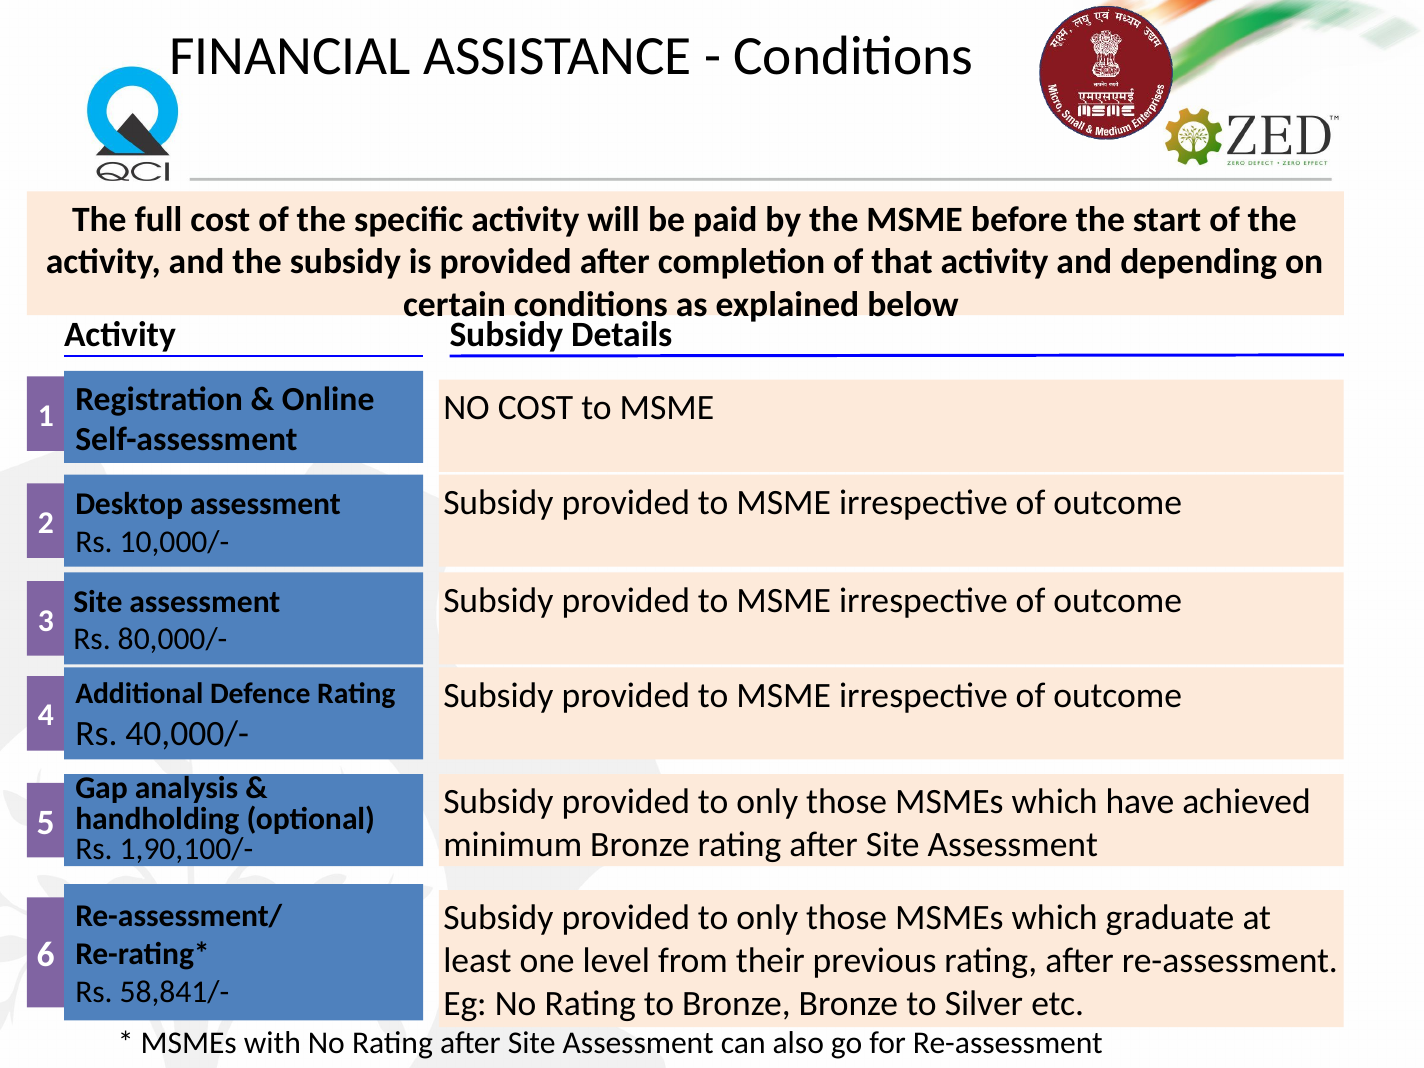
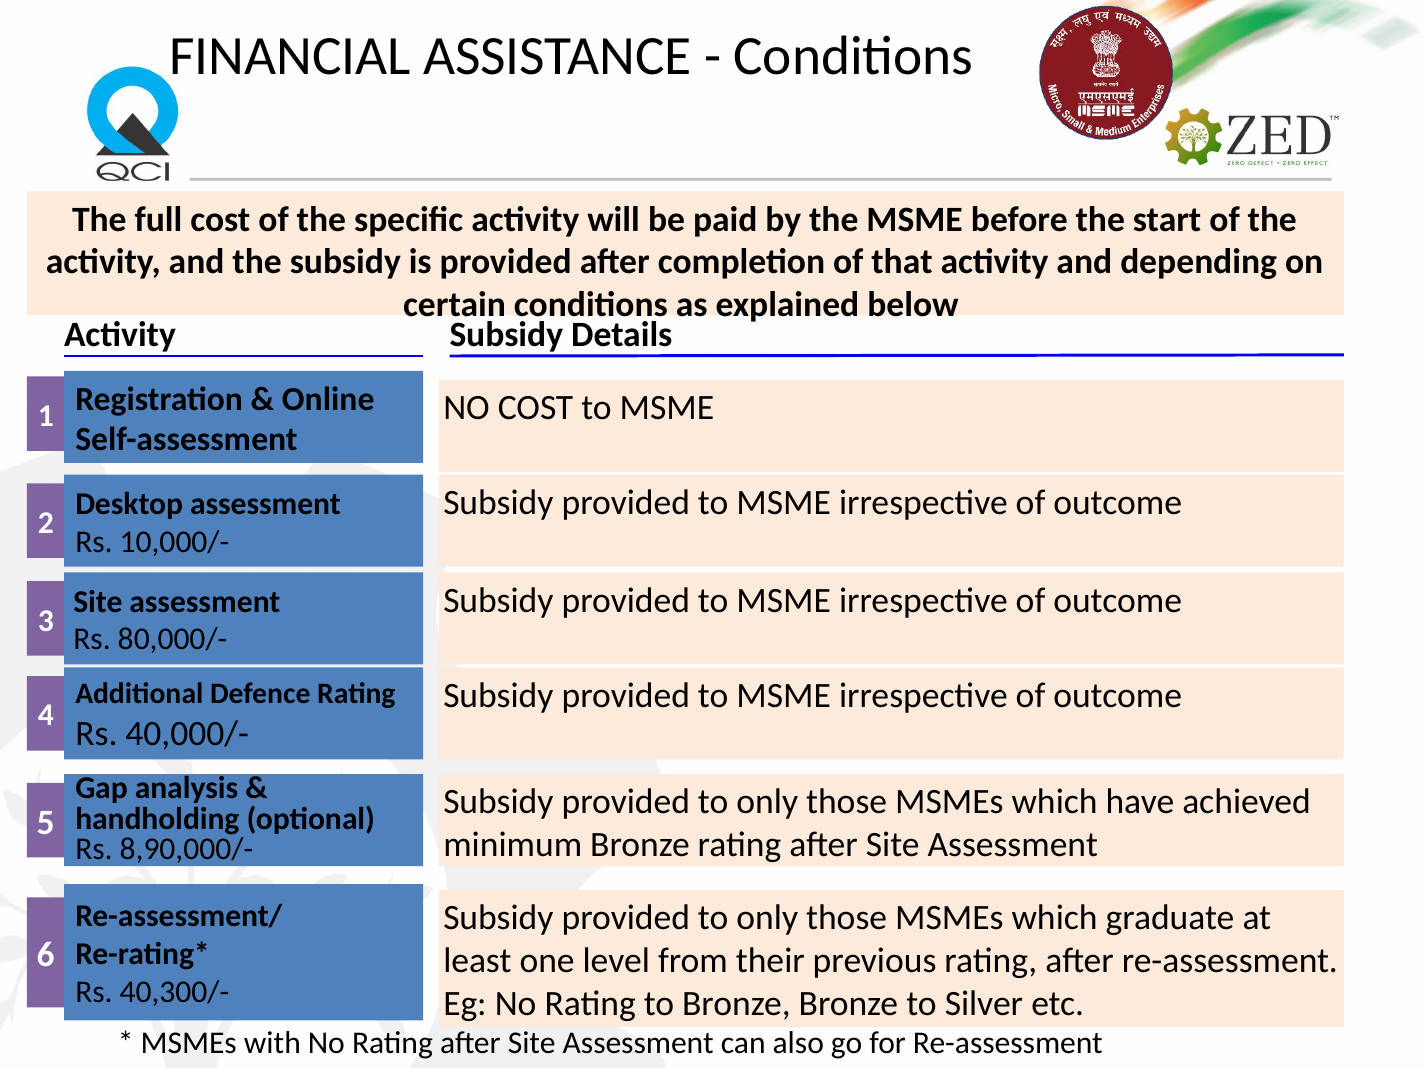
1,90,100/-: 1,90,100/- -> 8,90,000/- (186, 849)
58,841/-: 58,841/- -> 40,300/- (174, 992)
